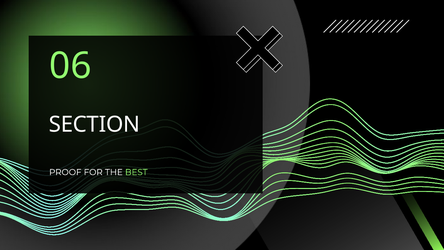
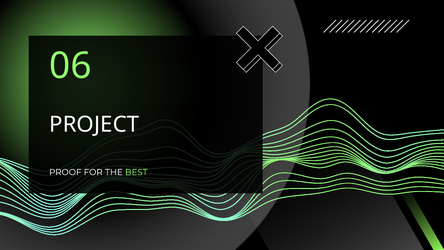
SECTION: SECTION -> PROJECT (94, 124)
